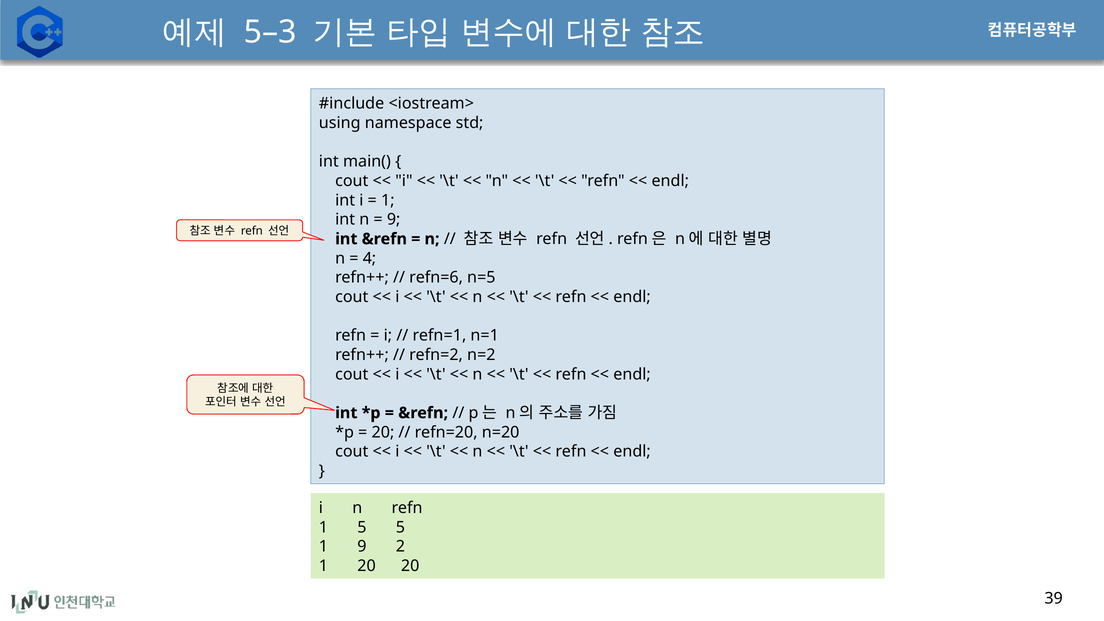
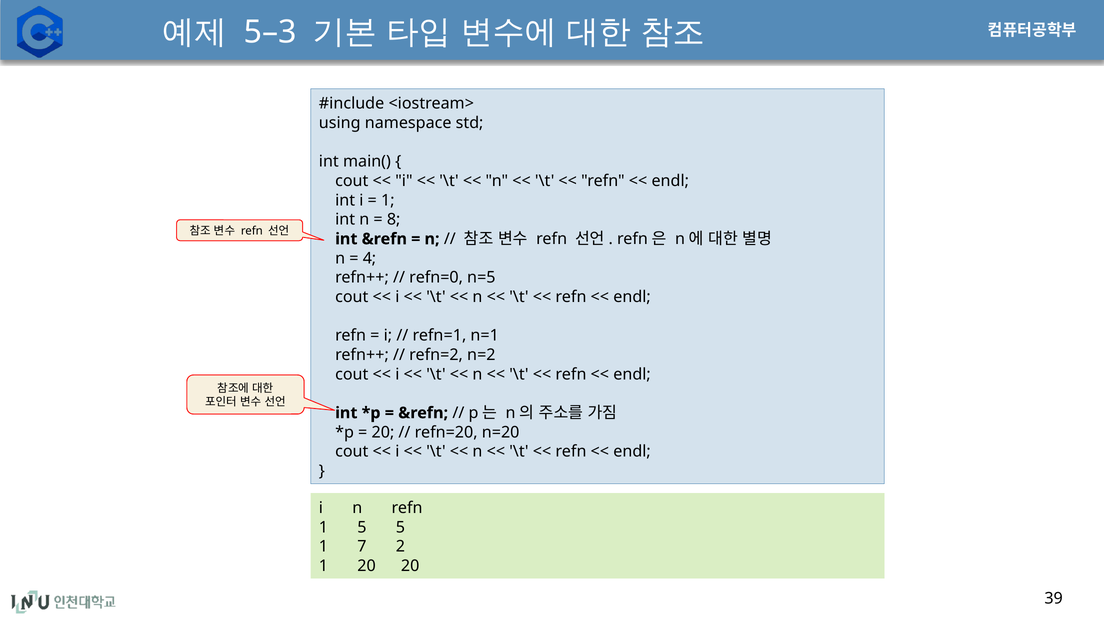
9: 9 -> 8 (394, 220)
refn=6: refn=6 -> refn=0 (436, 278)
1 9: 9 -> 7 (362, 547)
